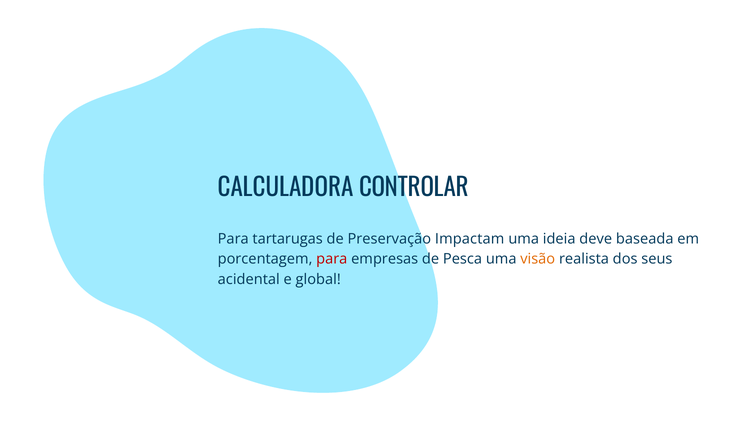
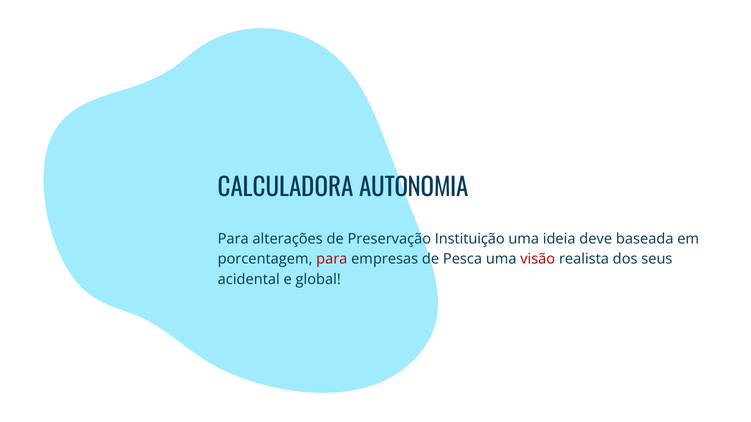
CONTROLAR: CONTROLAR -> AUTONOMIA (414, 188)
tartarugas: tartarugas -> alterações (288, 239)
Impactam: Impactam -> Instituição (470, 239)
visão colour: orange -> red (538, 259)
